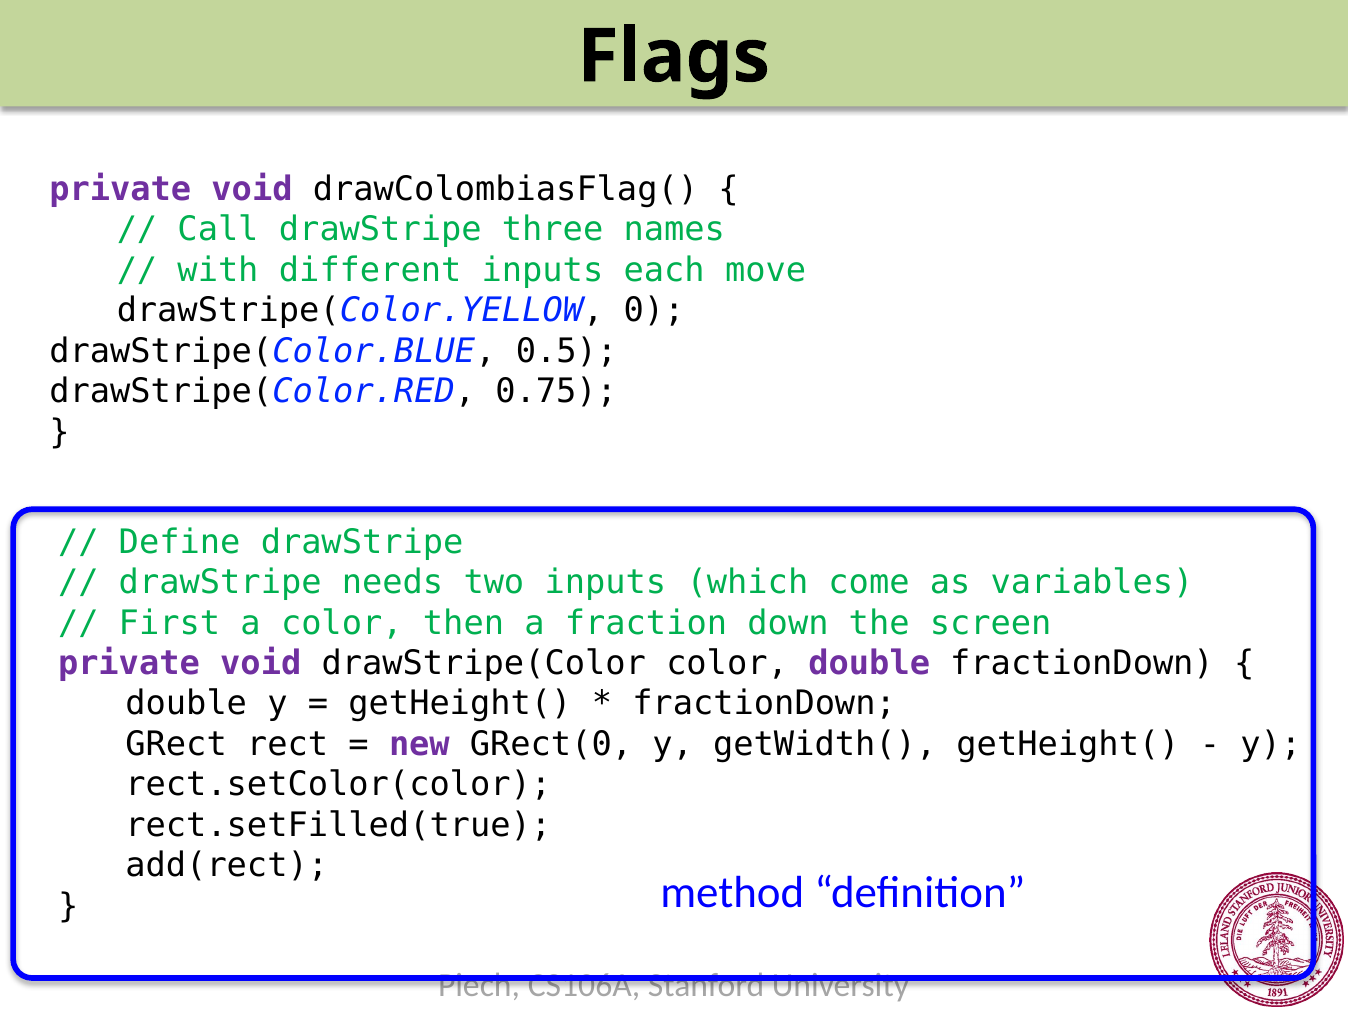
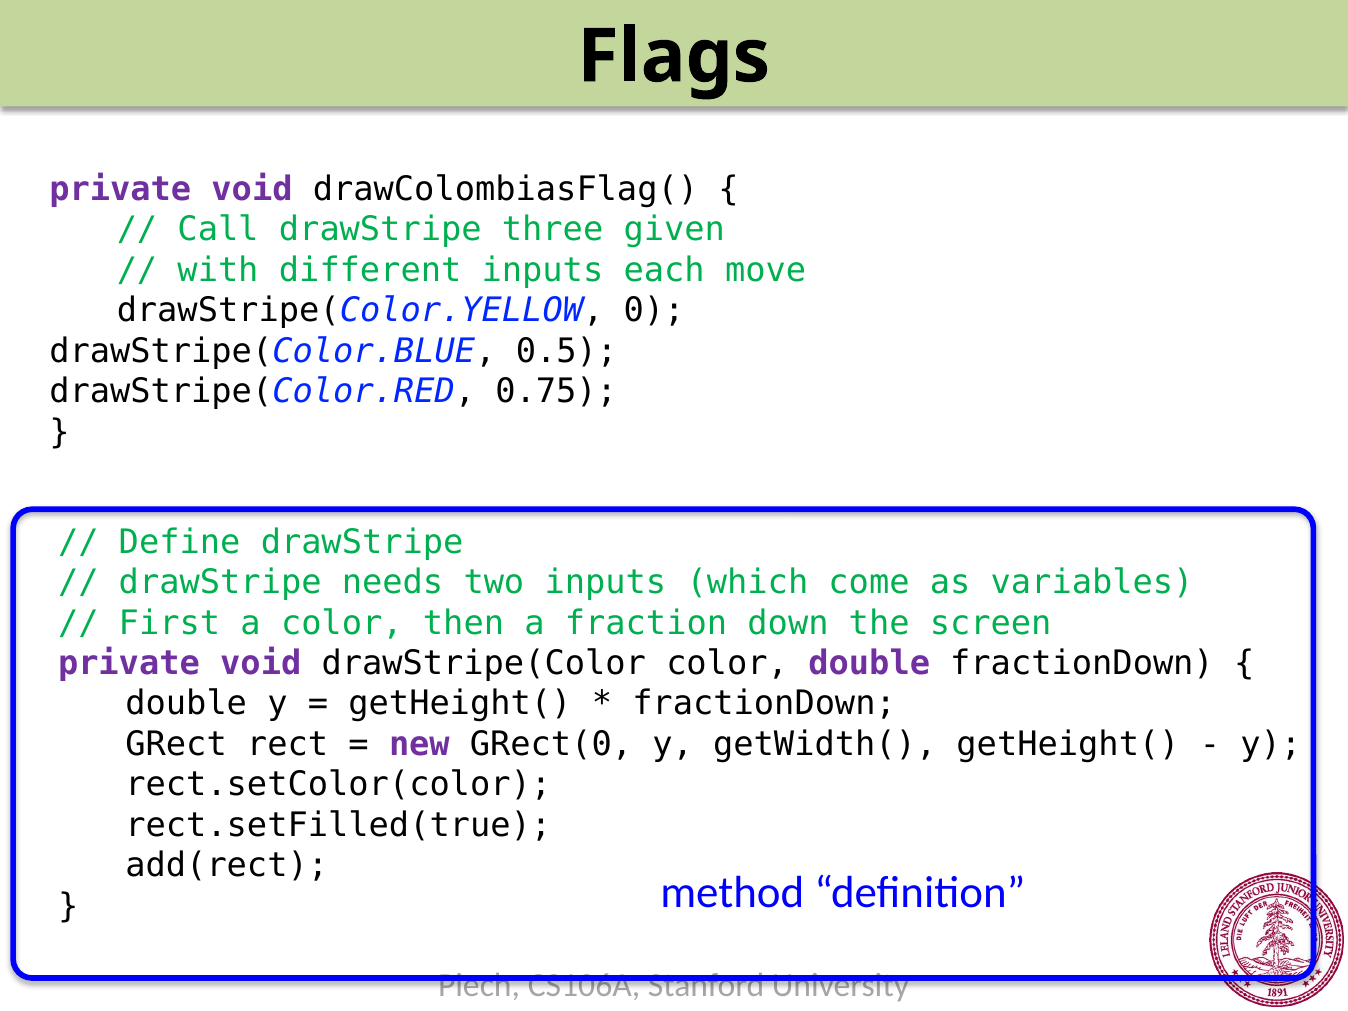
names: names -> given (674, 230)
